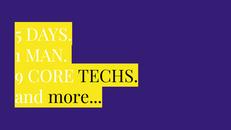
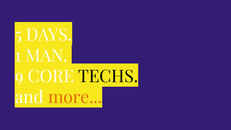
more colour: black -> orange (75, 97)
